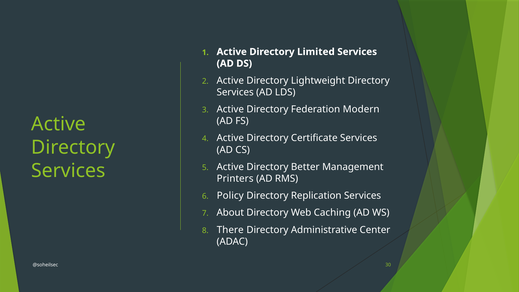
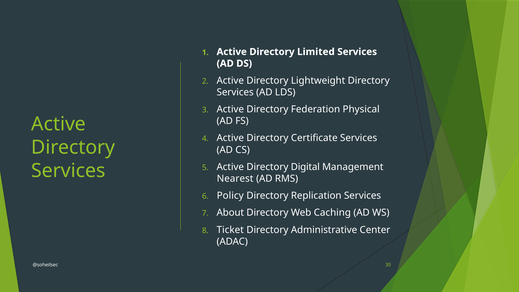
Modern: Modern -> Physical (361, 109)
Better: Better -> Digital (305, 167)
Printers: Printers -> Nearest (235, 179)
There: There -> Ticket (230, 230)
